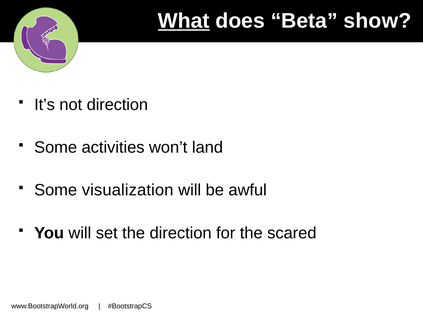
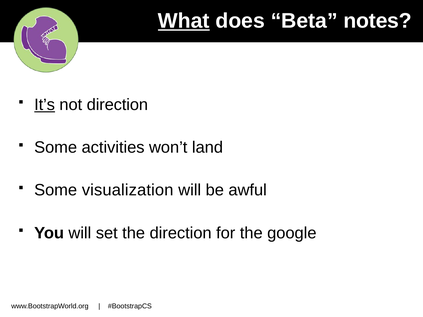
show: show -> notes (378, 21)
It’s underline: none -> present (45, 105)
scared: scared -> google (292, 233)
